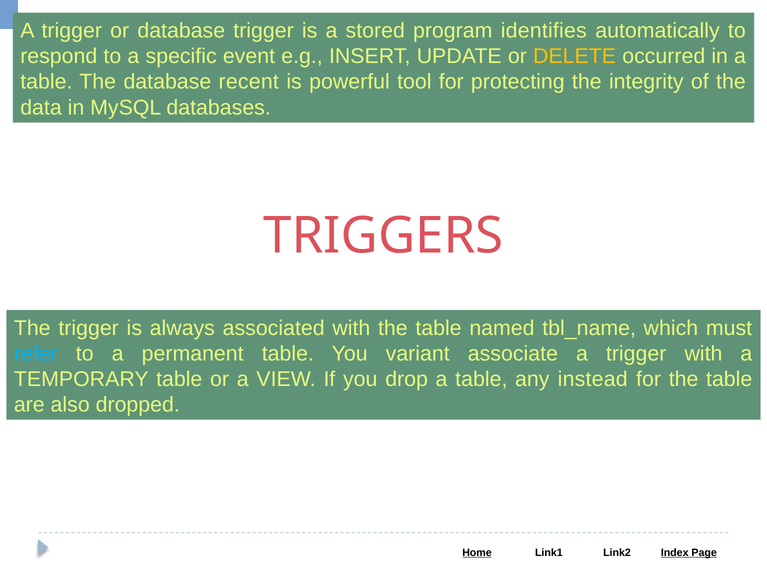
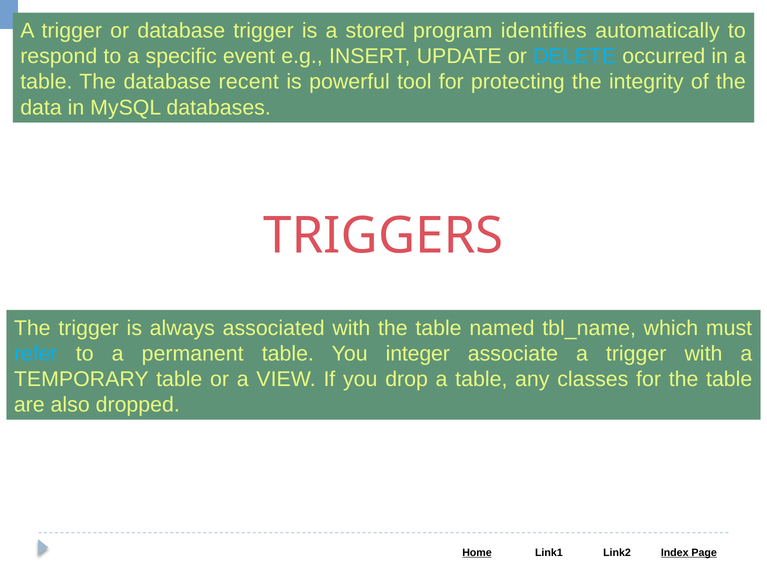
DELETE colour: yellow -> light blue (575, 56)
variant: variant -> integer (418, 354)
instead: instead -> classes (593, 379)
